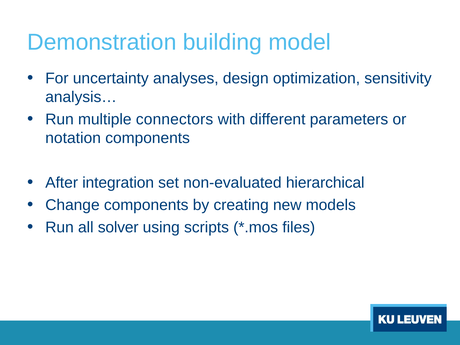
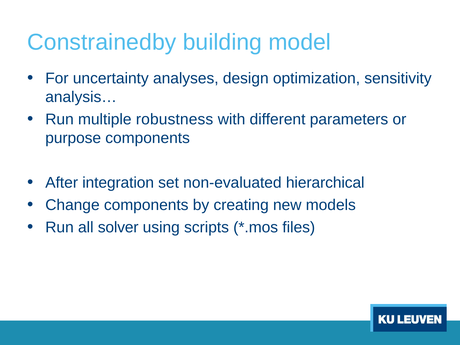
Demonstration: Demonstration -> Constrainedby (102, 42)
connectors: connectors -> robustness (175, 119)
notation: notation -> purpose (73, 138)
